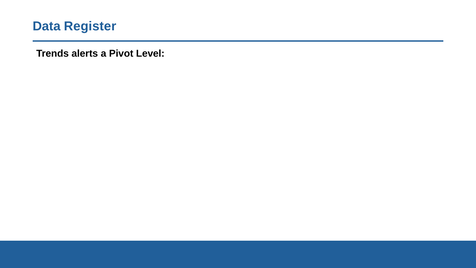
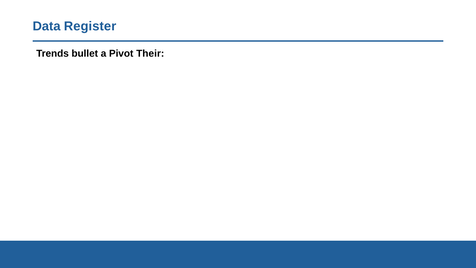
alerts: alerts -> bullet (85, 53)
Level: Level -> Their (150, 53)
